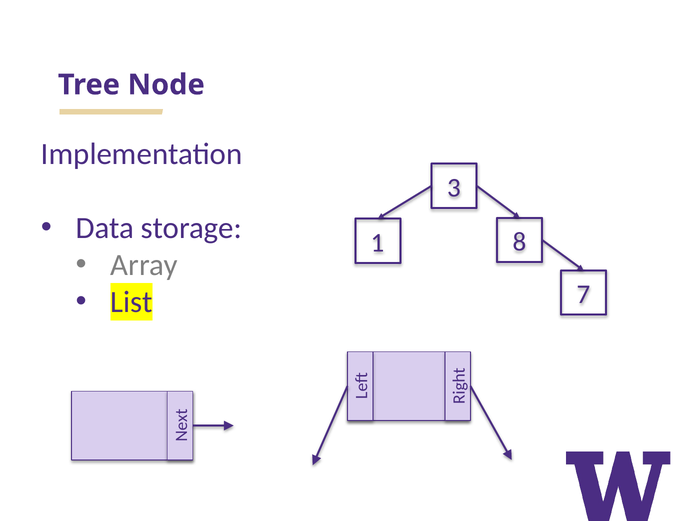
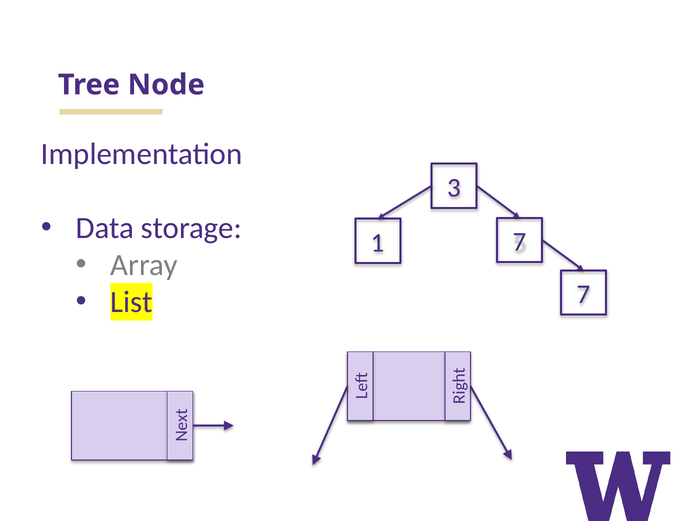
1 8: 8 -> 7 (520, 242)
